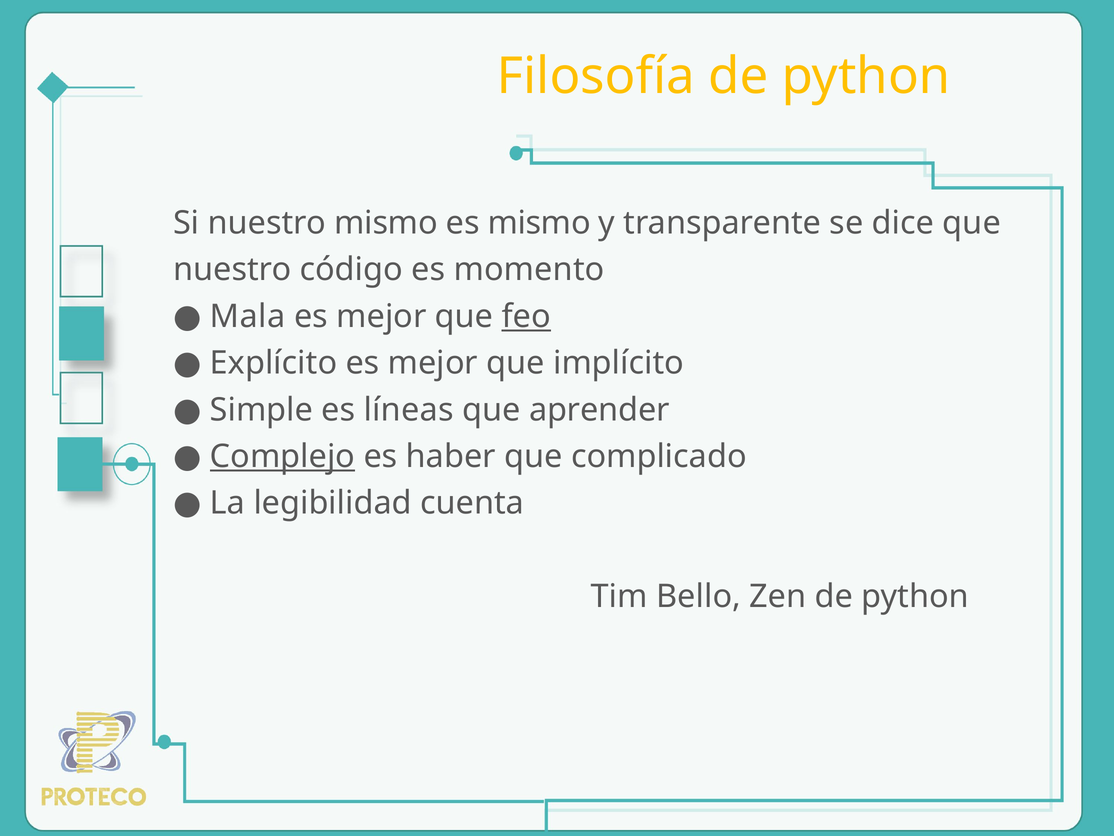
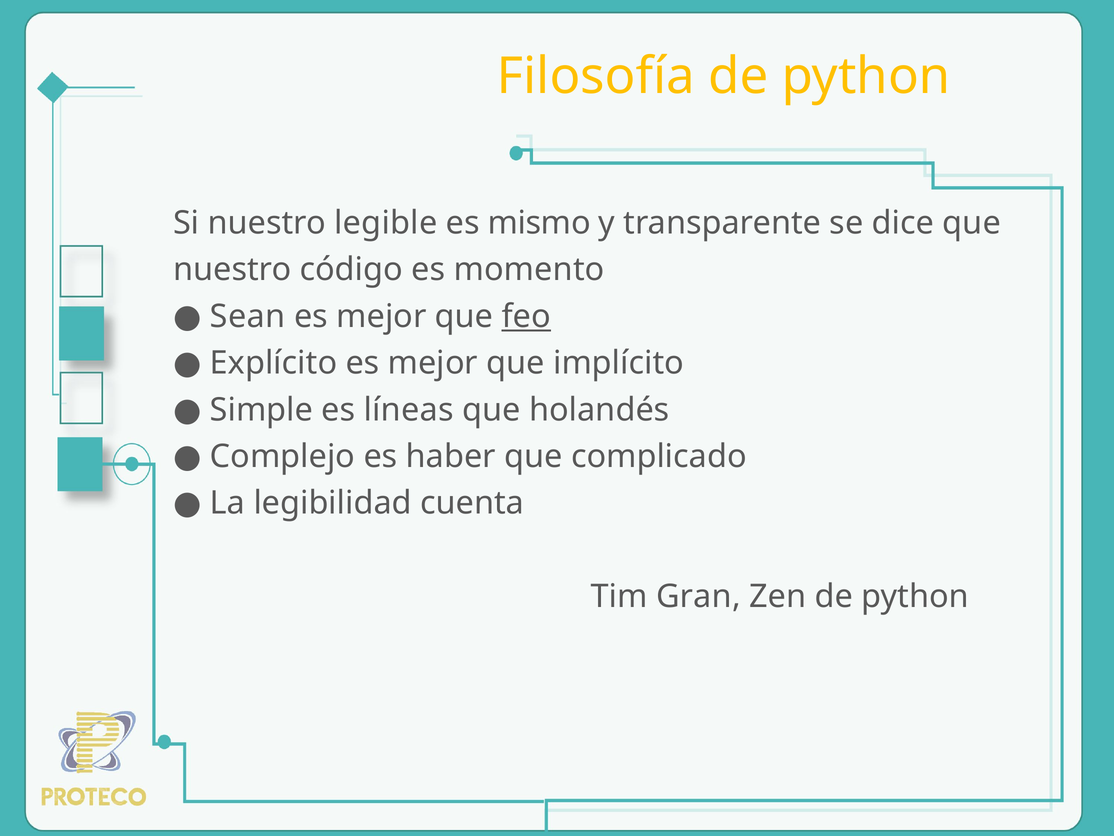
nuestro mismo: mismo -> legible (386, 223)
Mala: Mala -> Sean (248, 316)
aprender: aprender -> holandés (599, 410)
Complejo underline: present -> none (282, 456)
Bello: Bello -> Gran (698, 596)
